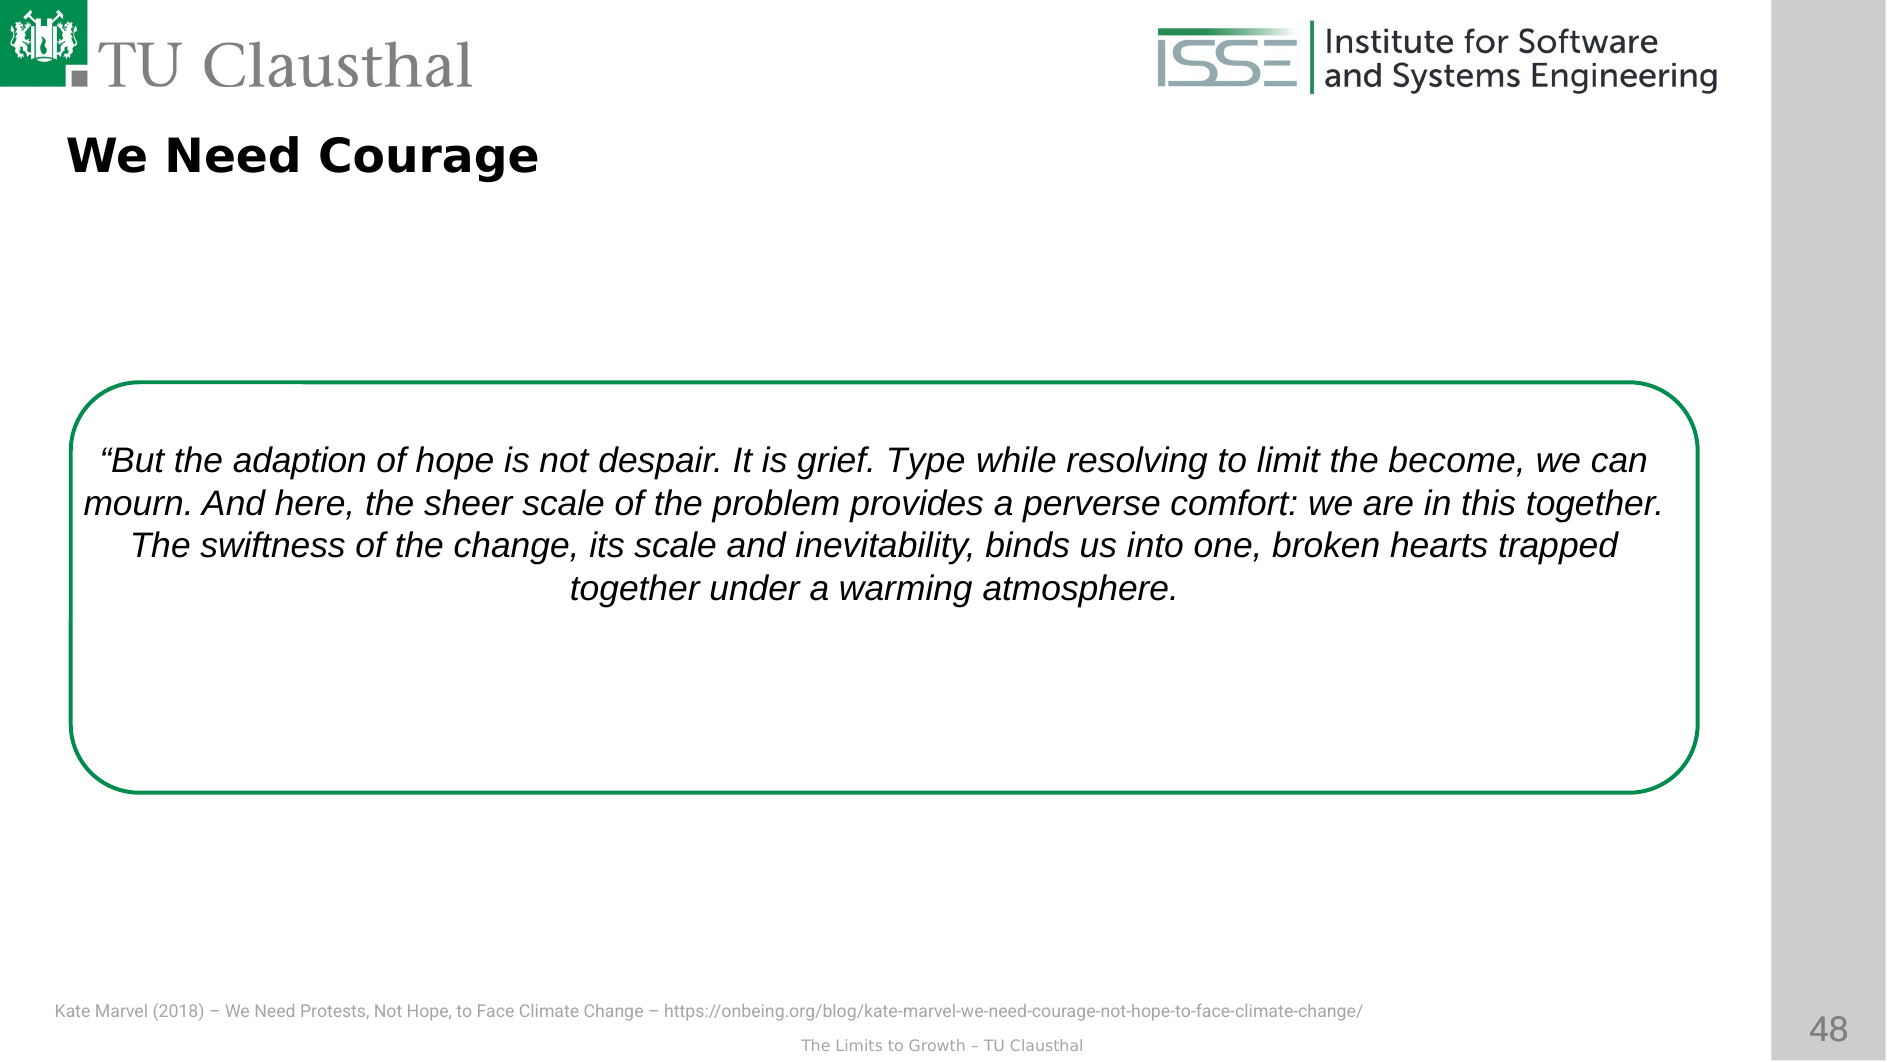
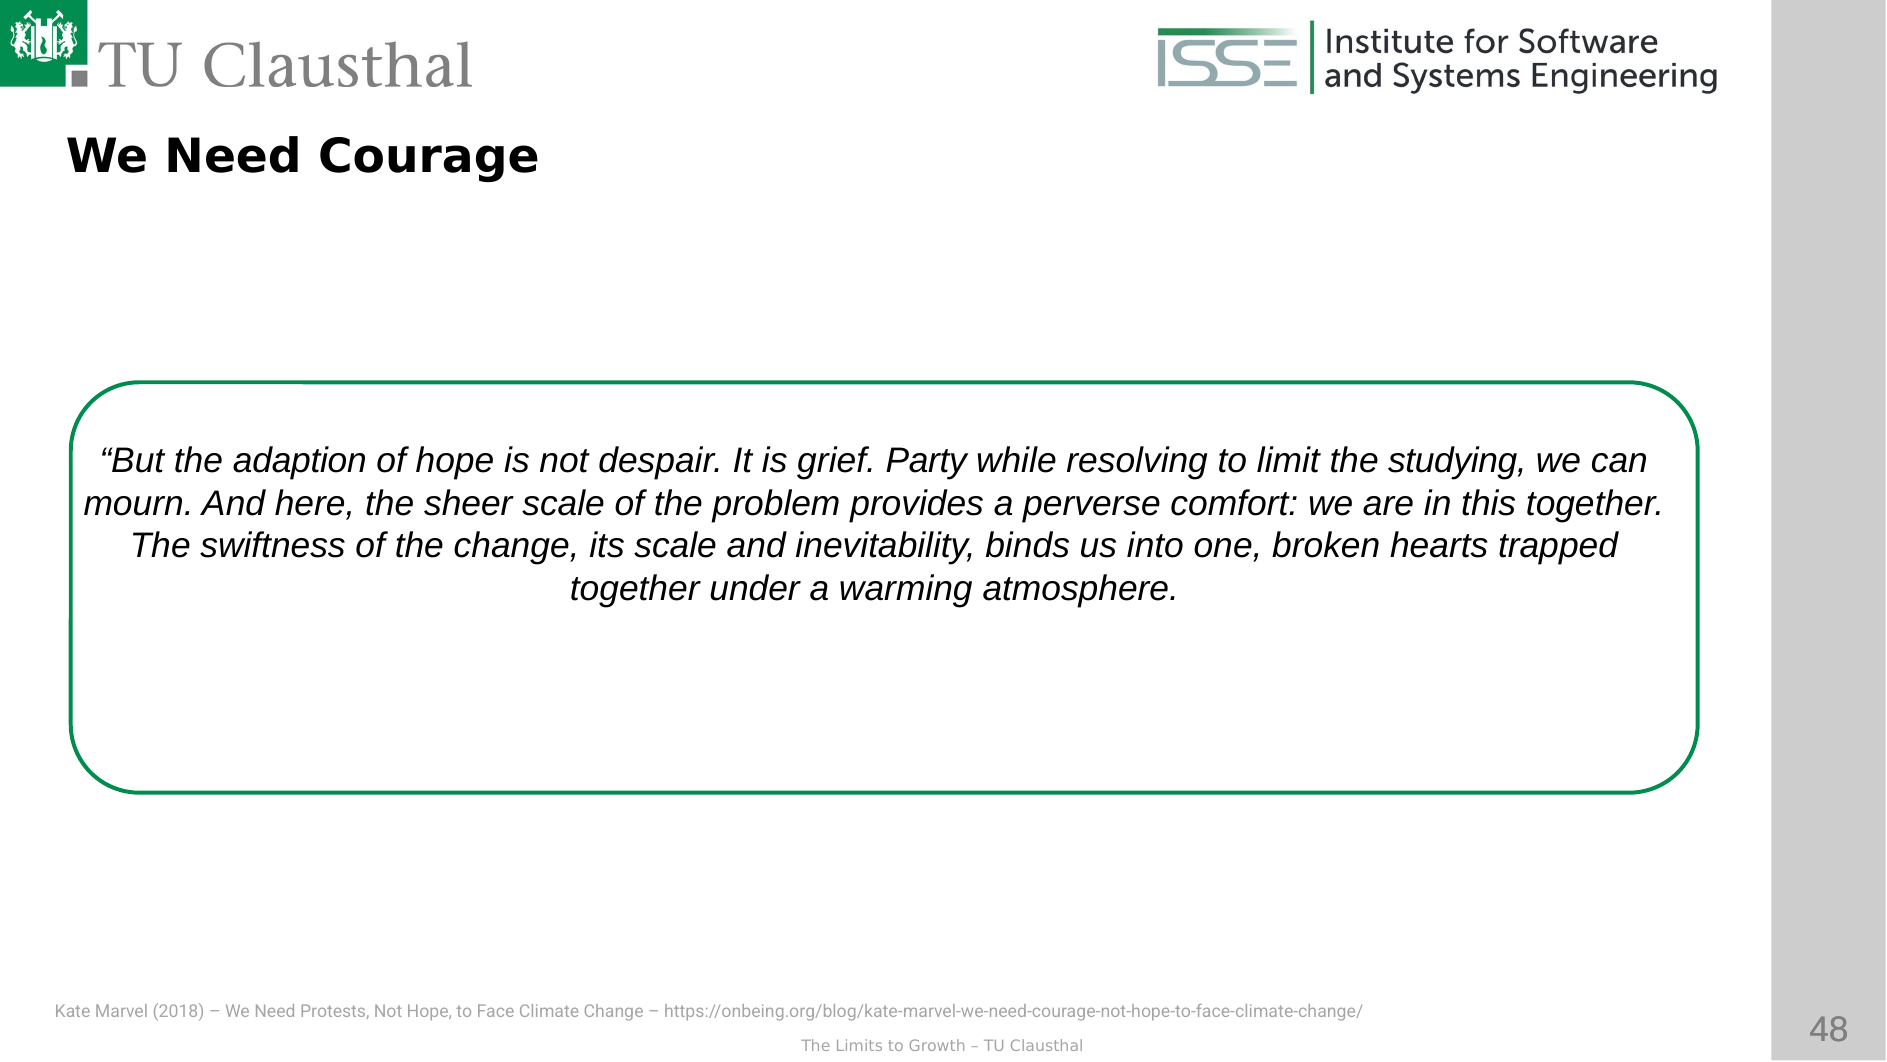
Type: Type -> Party (926, 461)
become: become -> studying (1457, 461)
